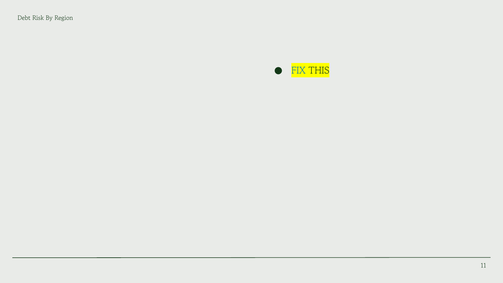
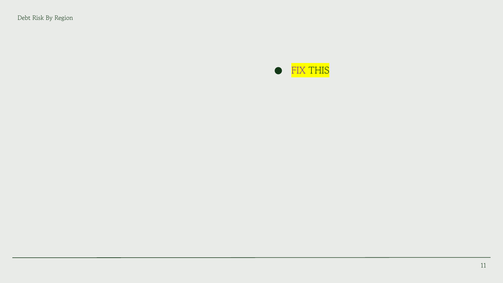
FIX colour: blue -> purple (298, 71)
